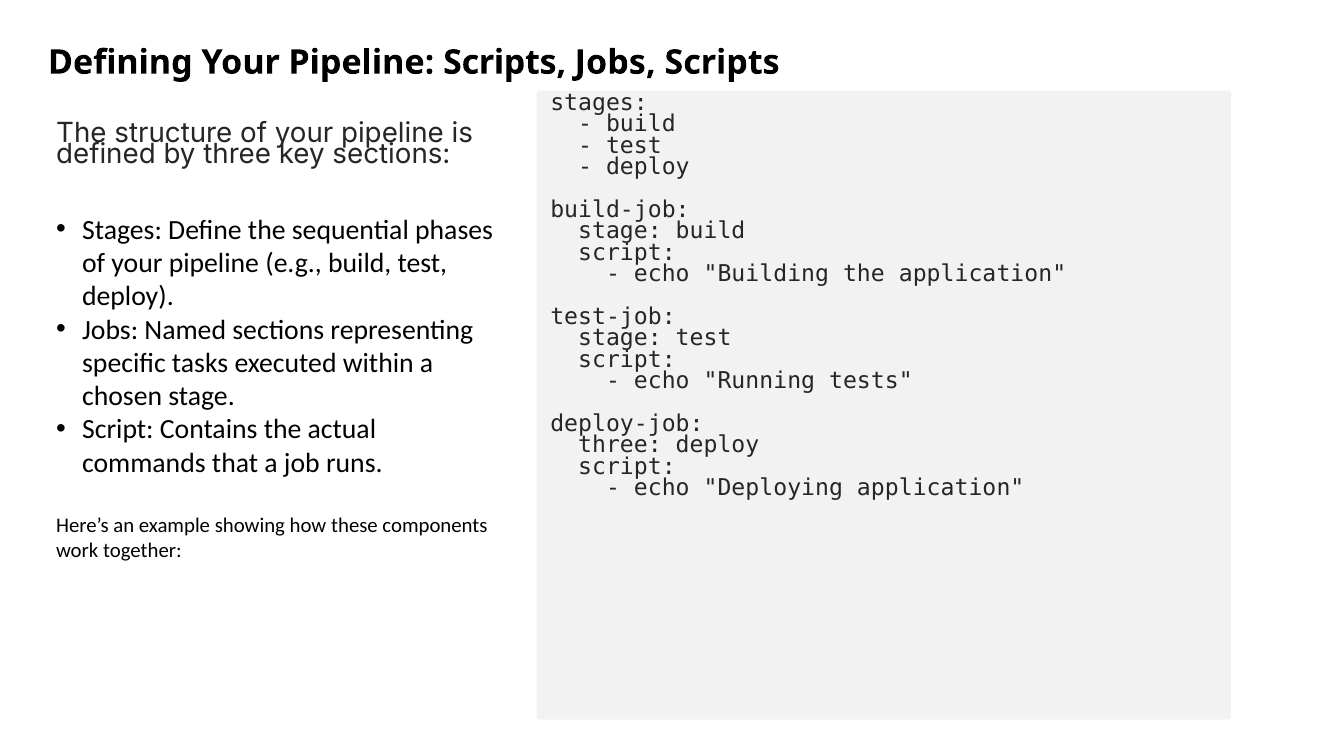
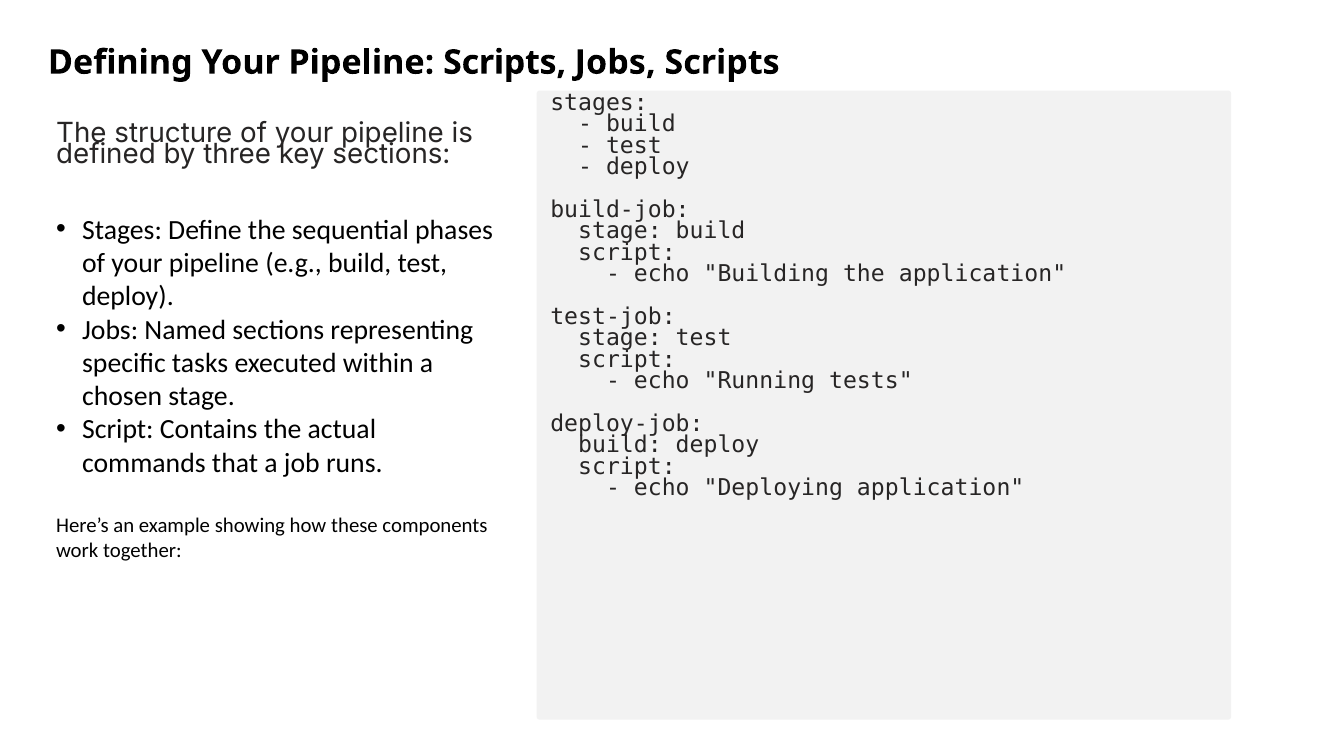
three: three -> build (620, 445)
